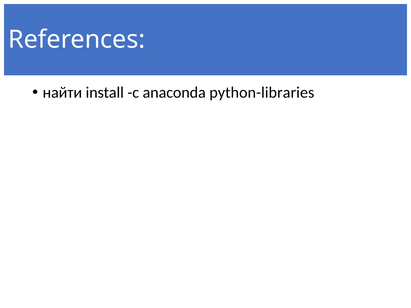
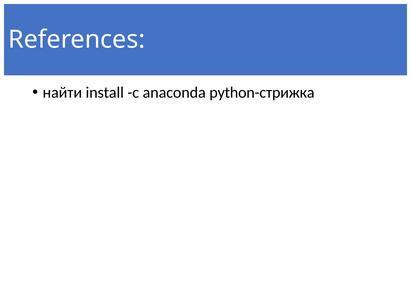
python-libraries: python-libraries -> python-стрижка (262, 93)
